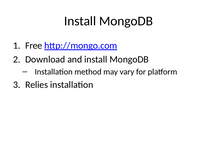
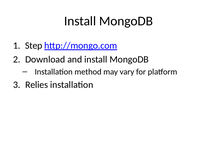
Free: Free -> Step (34, 46)
